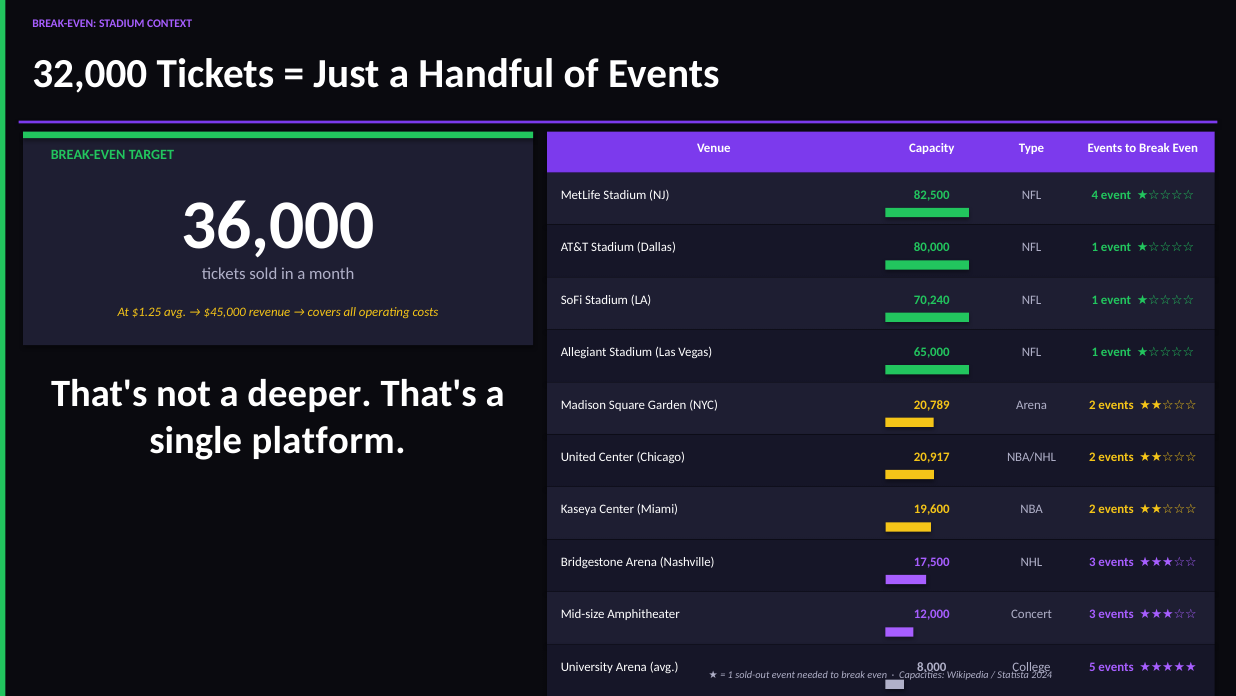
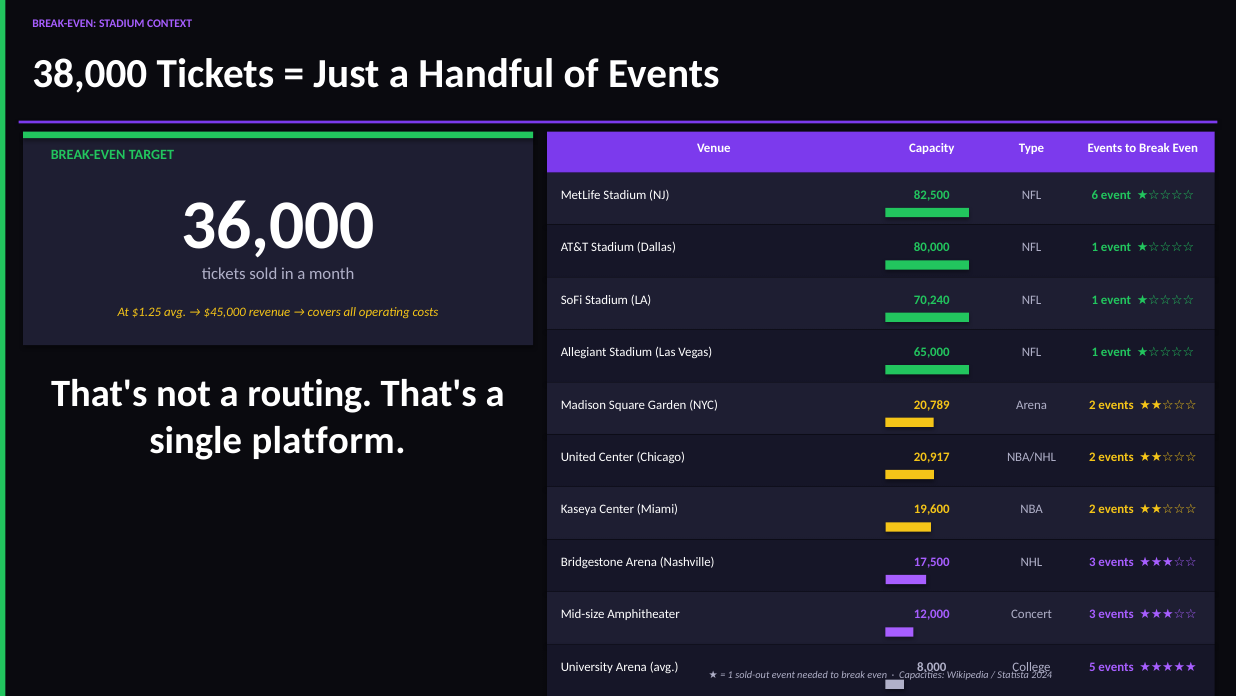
32,000: 32,000 -> 38,000 (90, 74)
4: 4 -> 6 (1095, 195)
deeper: deeper -> routing (310, 394)
